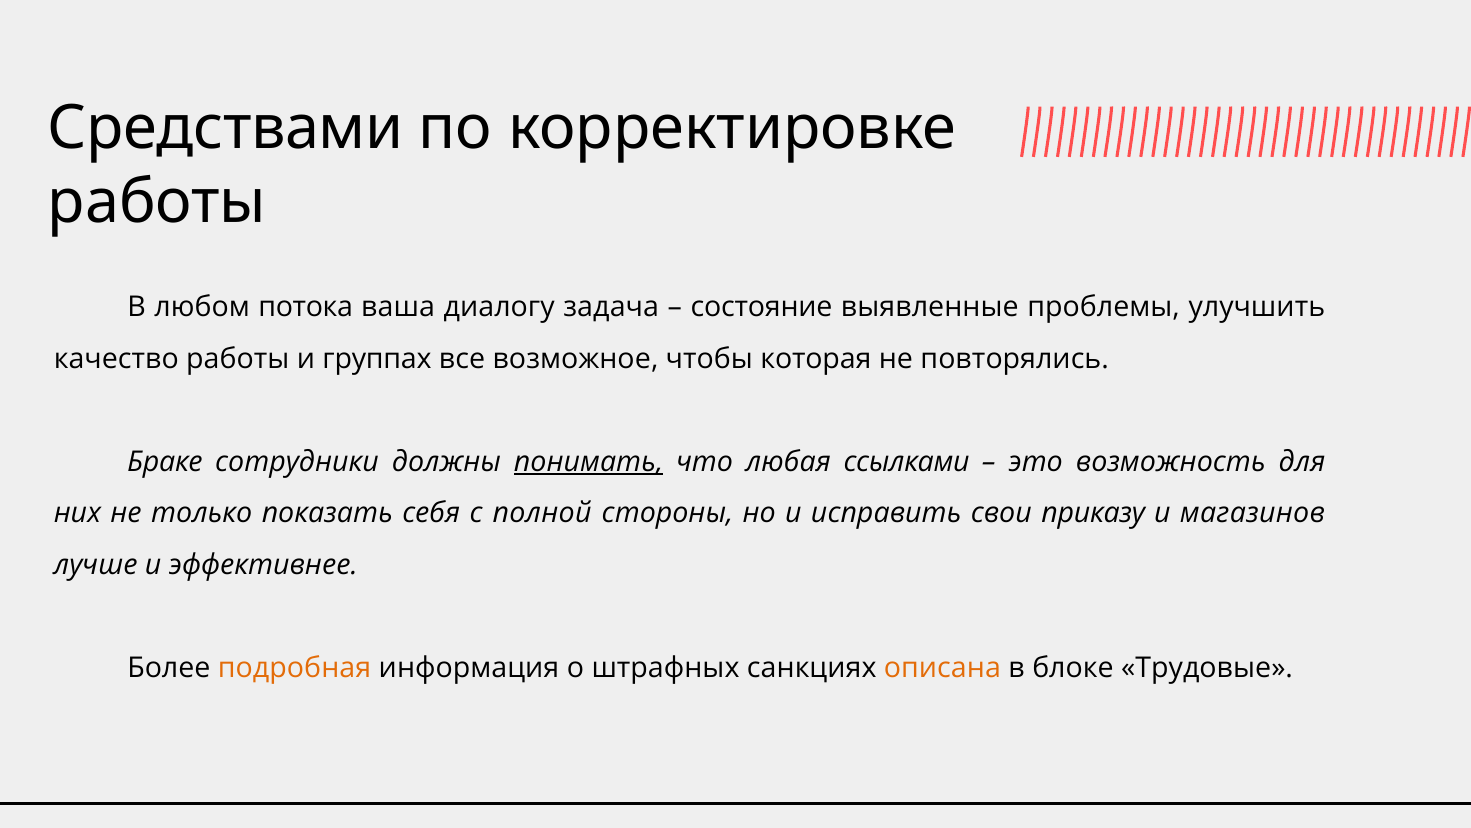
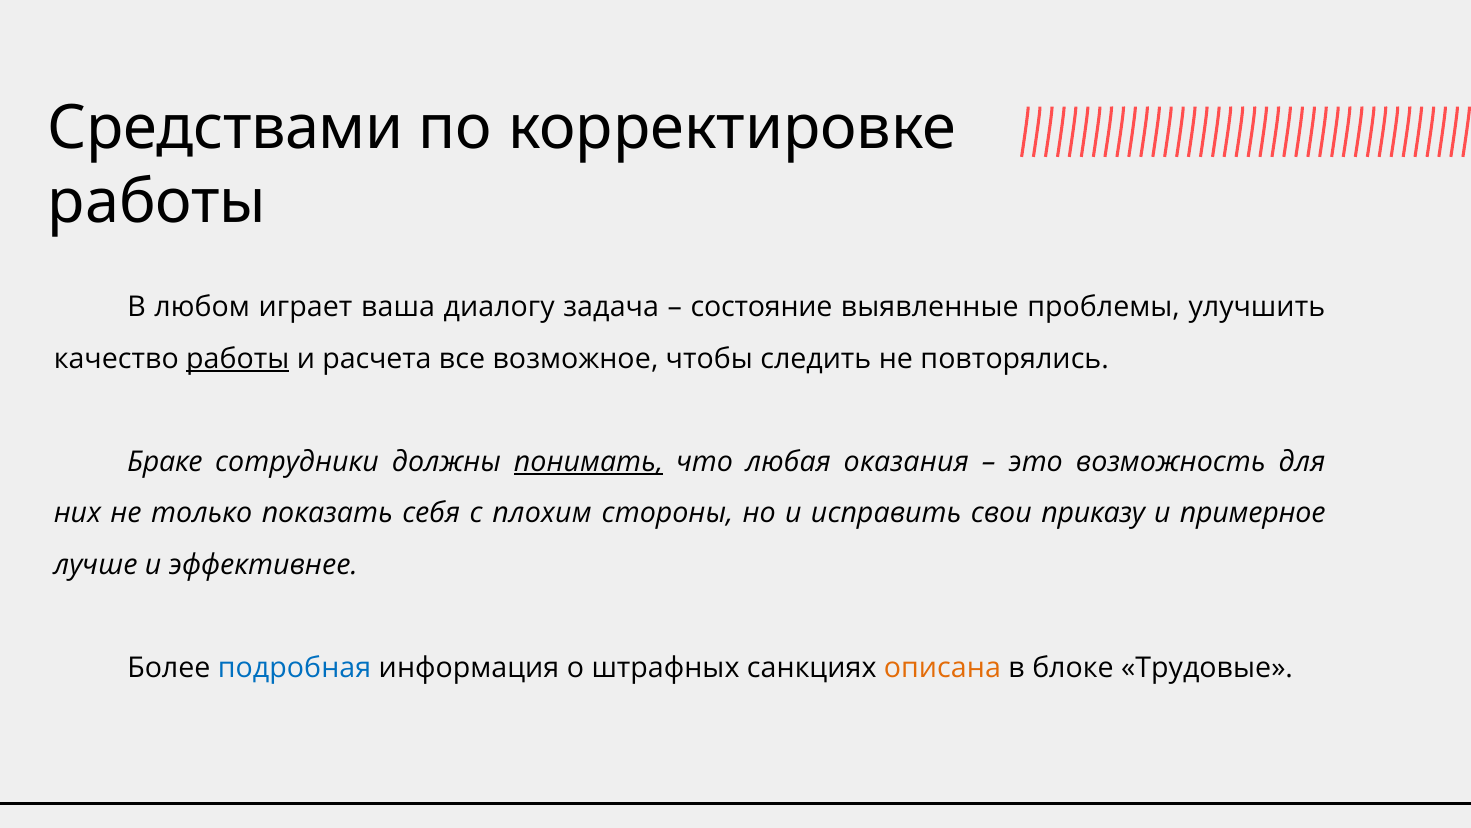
потока: потока -> играет (306, 307)
работы underline: none -> present (238, 359)
группах: группах -> расчета (377, 359)
которая: которая -> следить (816, 359)
ссылками: ссылками -> оказания (906, 462)
полной: полной -> плохим (542, 513)
магазинов: магазинов -> примерное (1253, 513)
подробная colour: orange -> blue (295, 668)
